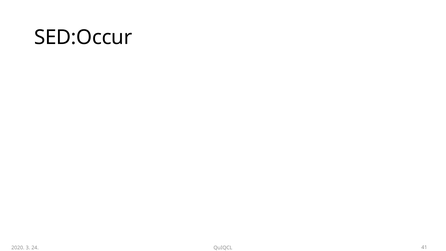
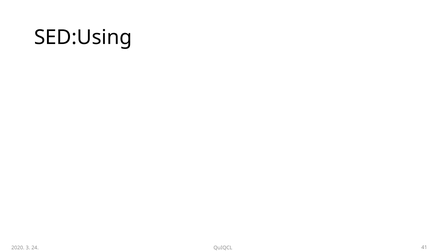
SED:Occur: SED:Occur -> SED:Using (83, 37)
